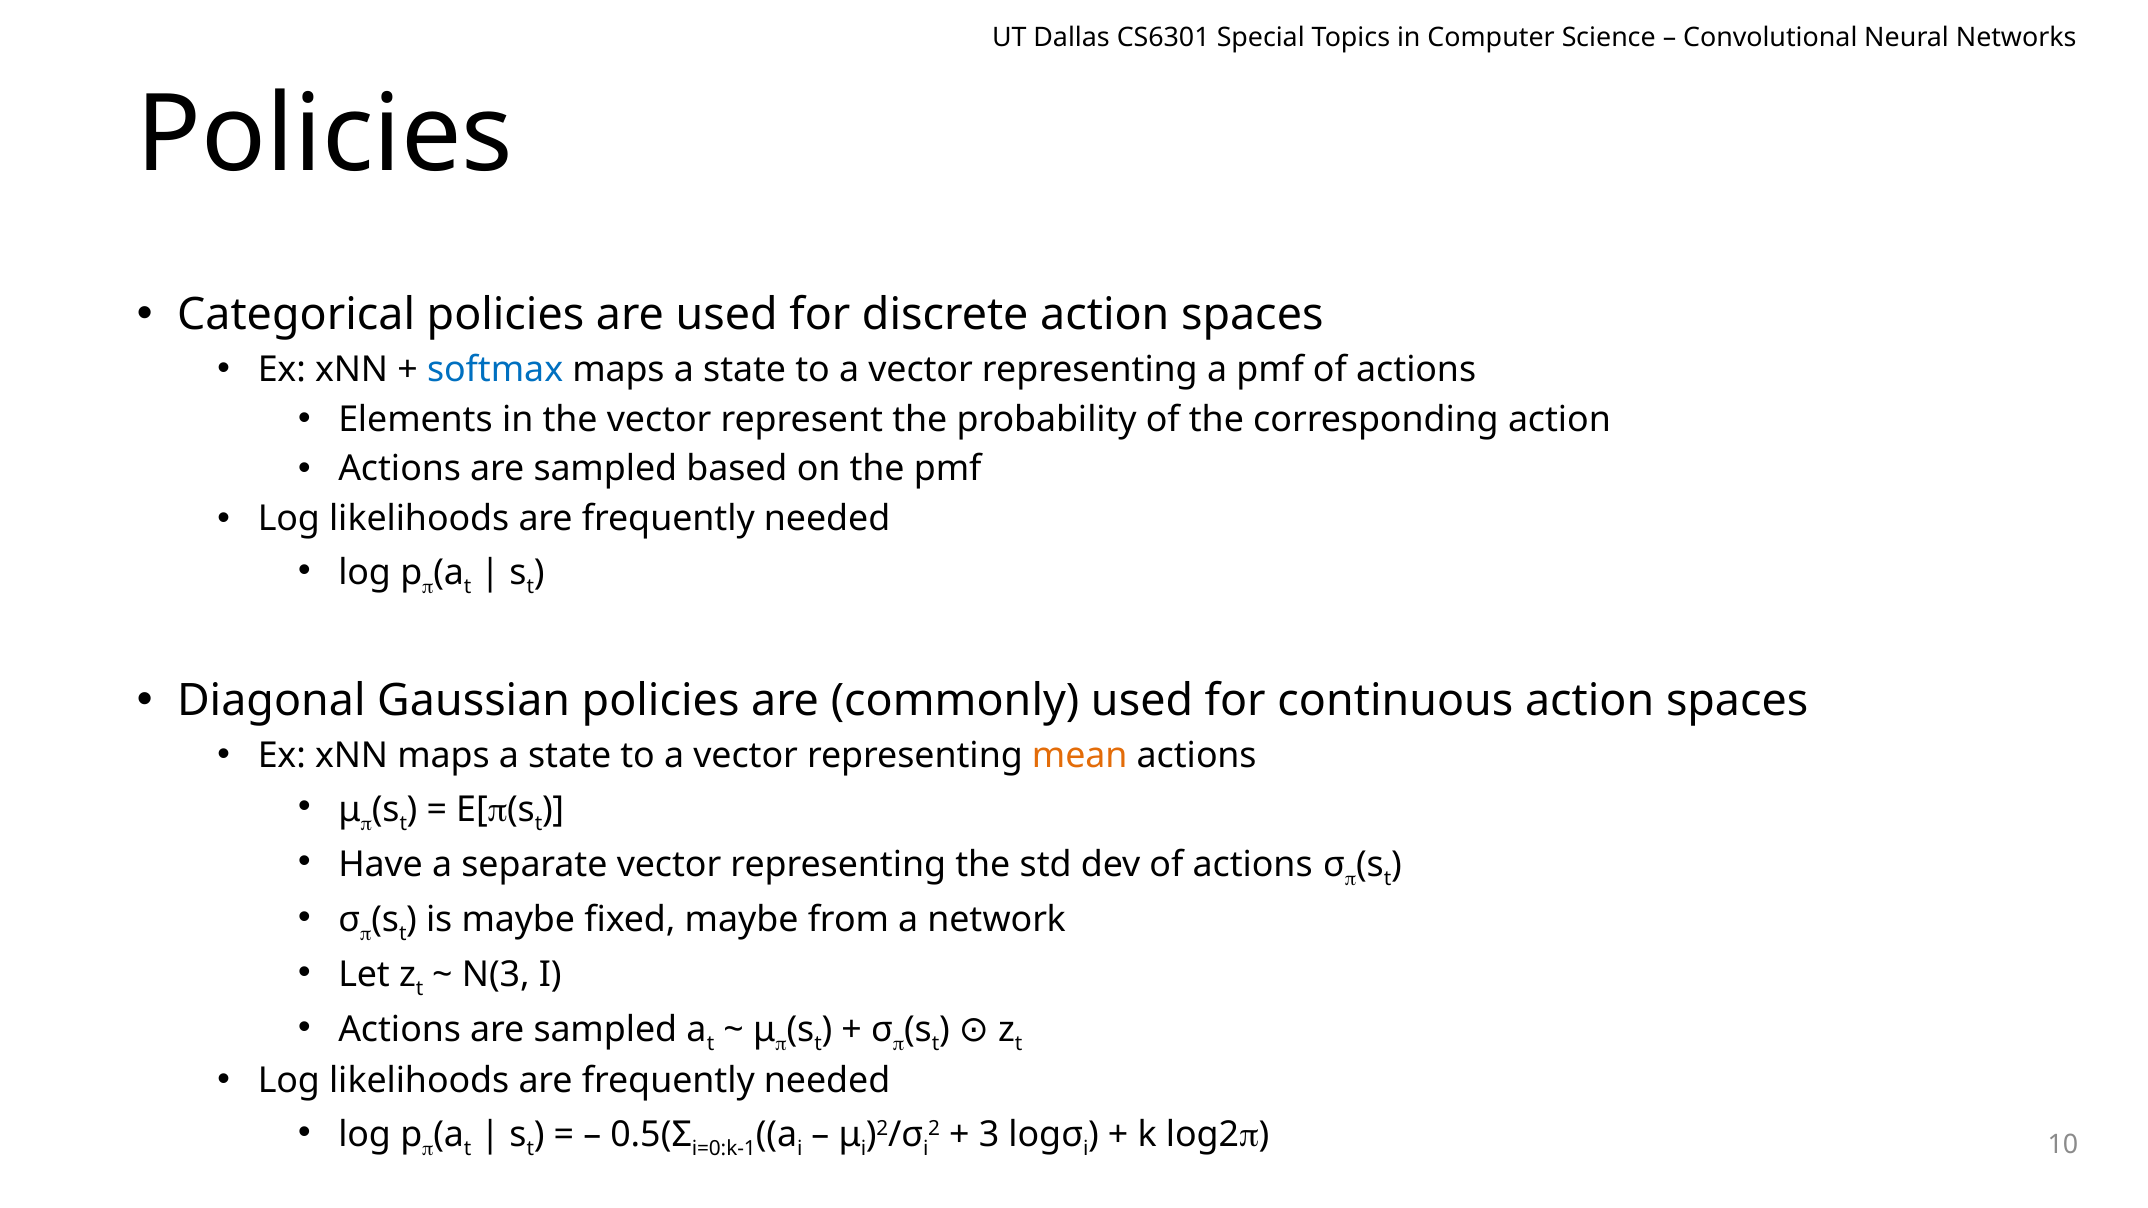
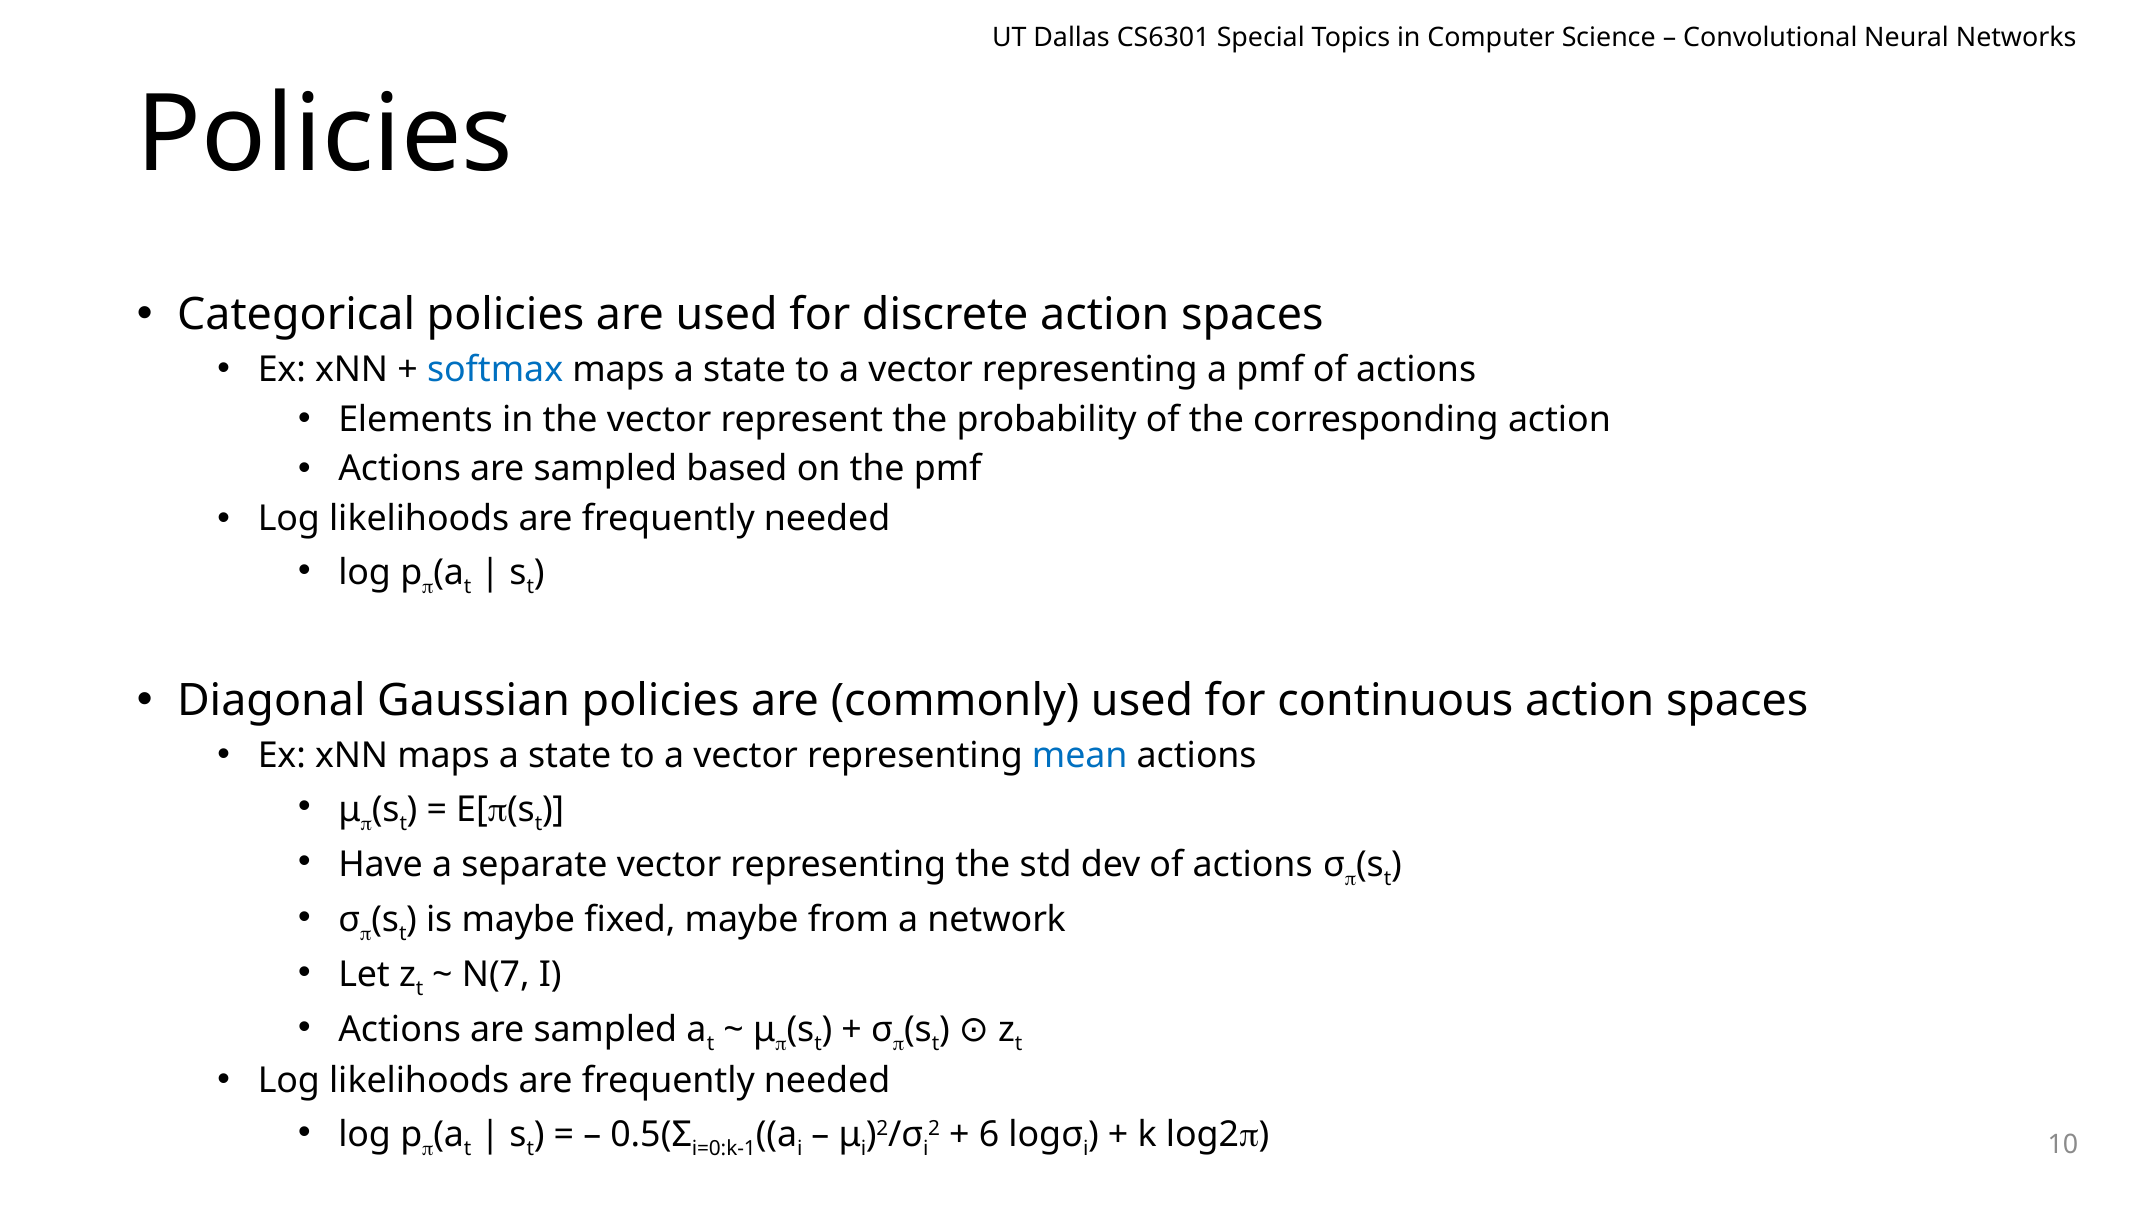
mean colour: orange -> blue (1080, 756)
N(3: N(3 -> N(7 (496, 975)
3: 3 -> 6 (989, 1135)
